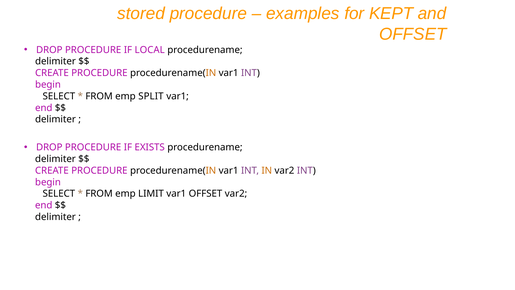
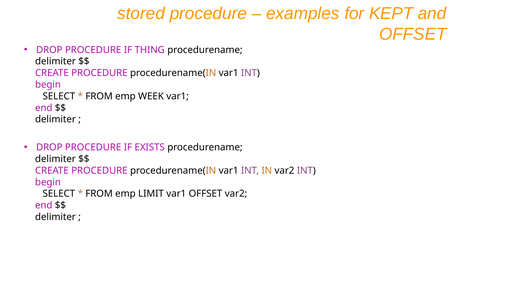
LOCAL: LOCAL -> THING (150, 50)
SPLIT: SPLIT -> WEEK (151, 96)
